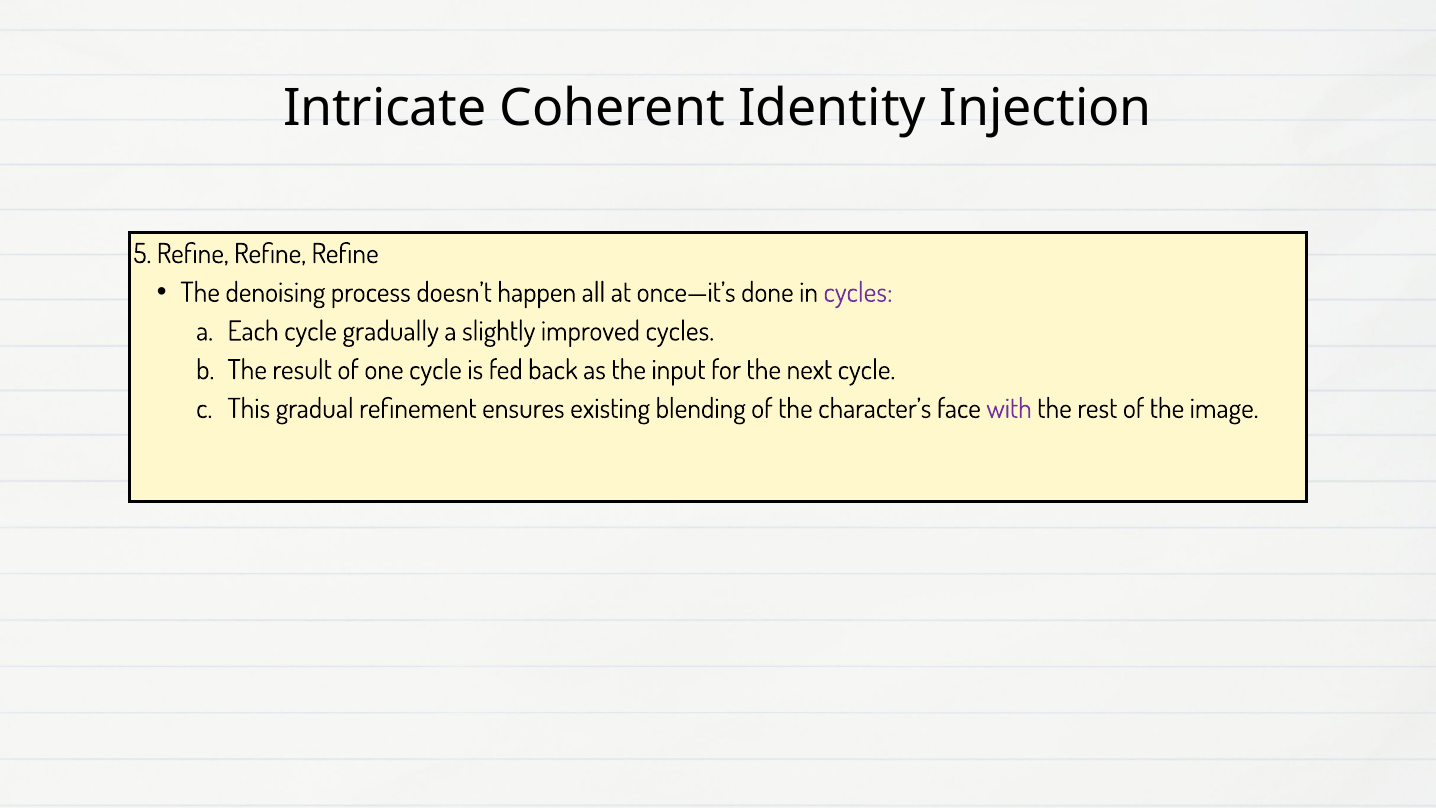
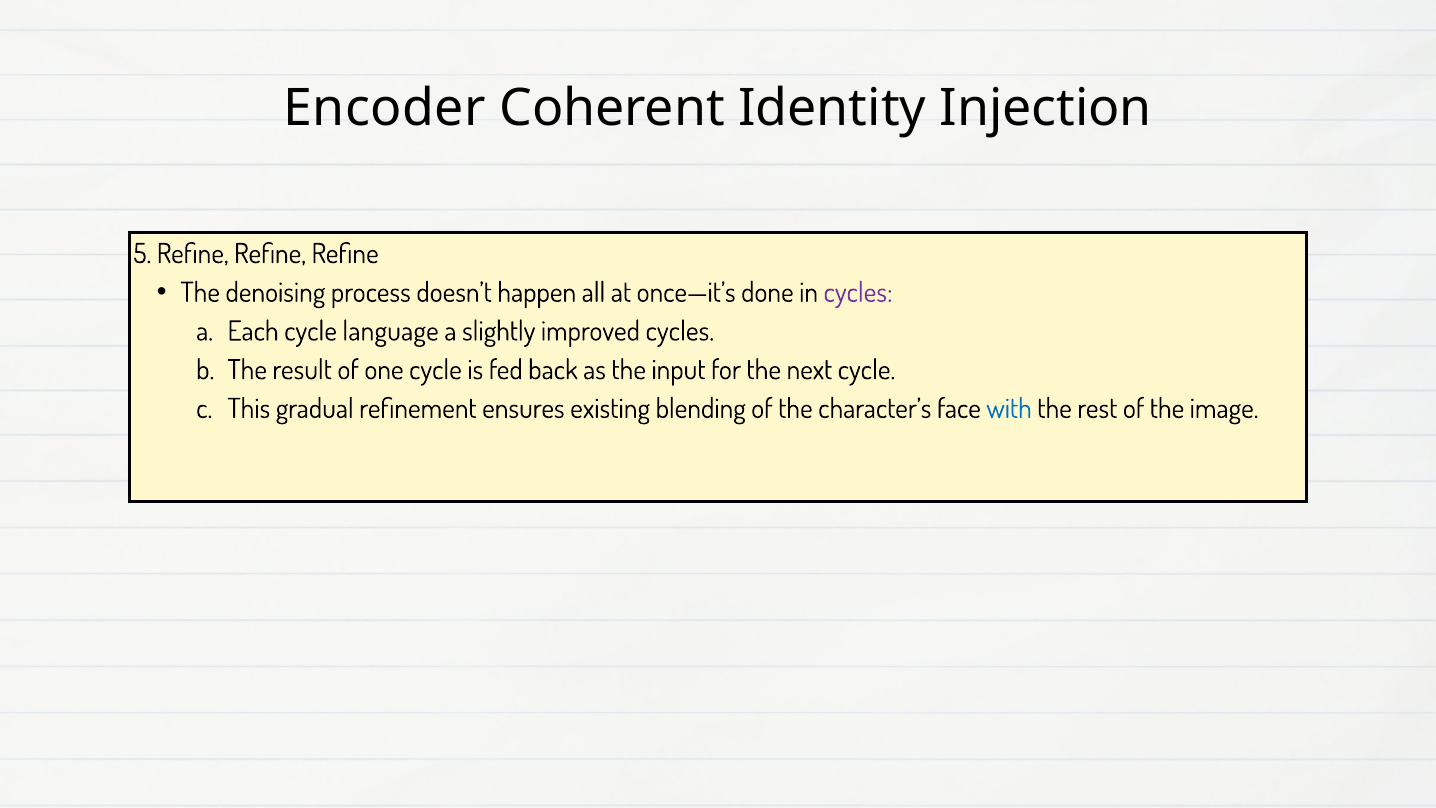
Intricate: Intricate -> Encoder (385, 108)
gradually: gradually -> language (391, 331)
with colour: purple -> blue (1009, 409)
